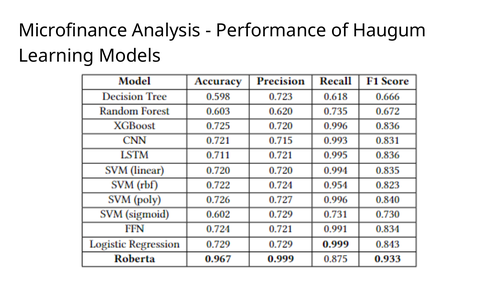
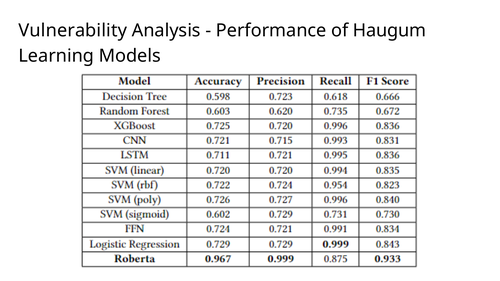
Microfinance: Microfinance -> Vulnerability (73, 30)
